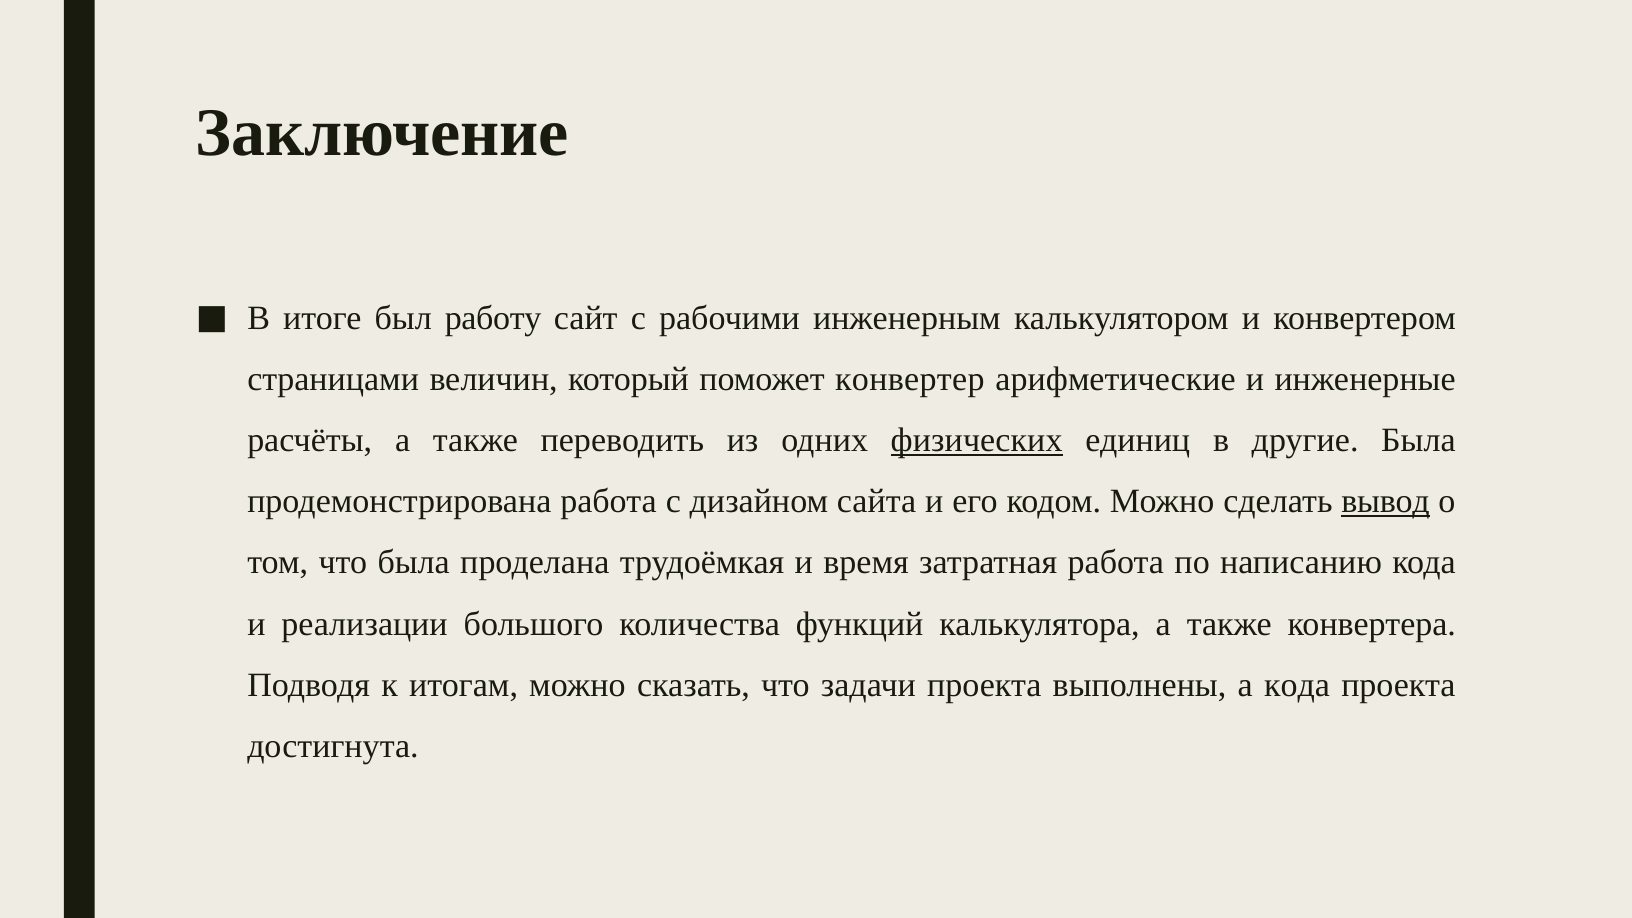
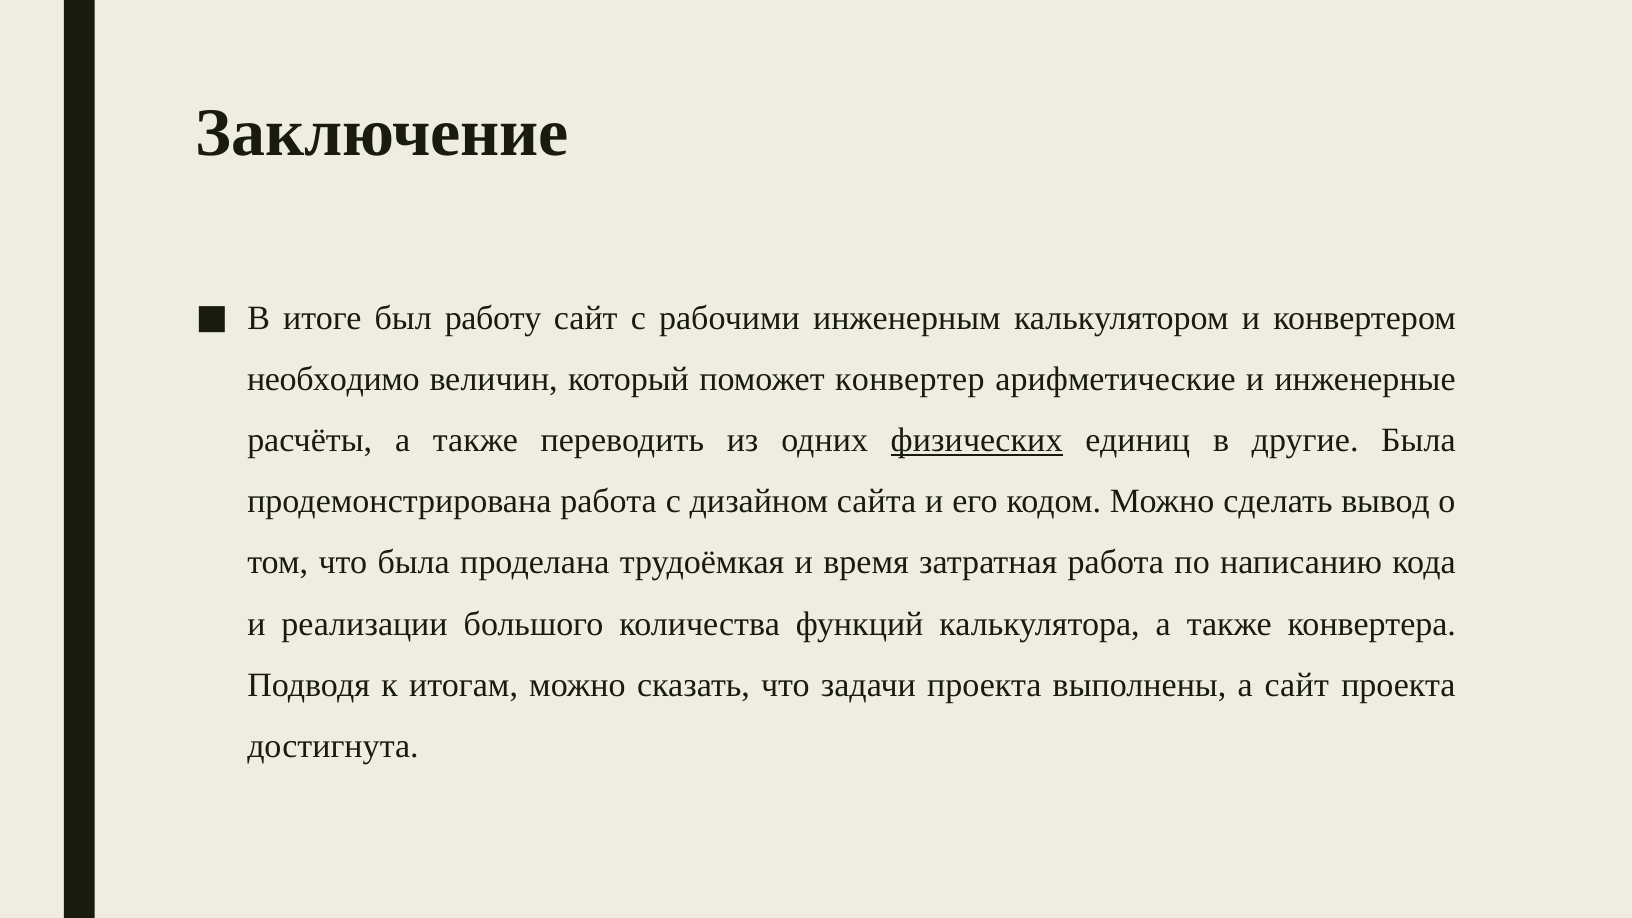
страницами: страницами -> необходимо (333, 379)
вывод underline: present -> none (1386, 501)
а кода: кода -> сайт (1297, 685)
